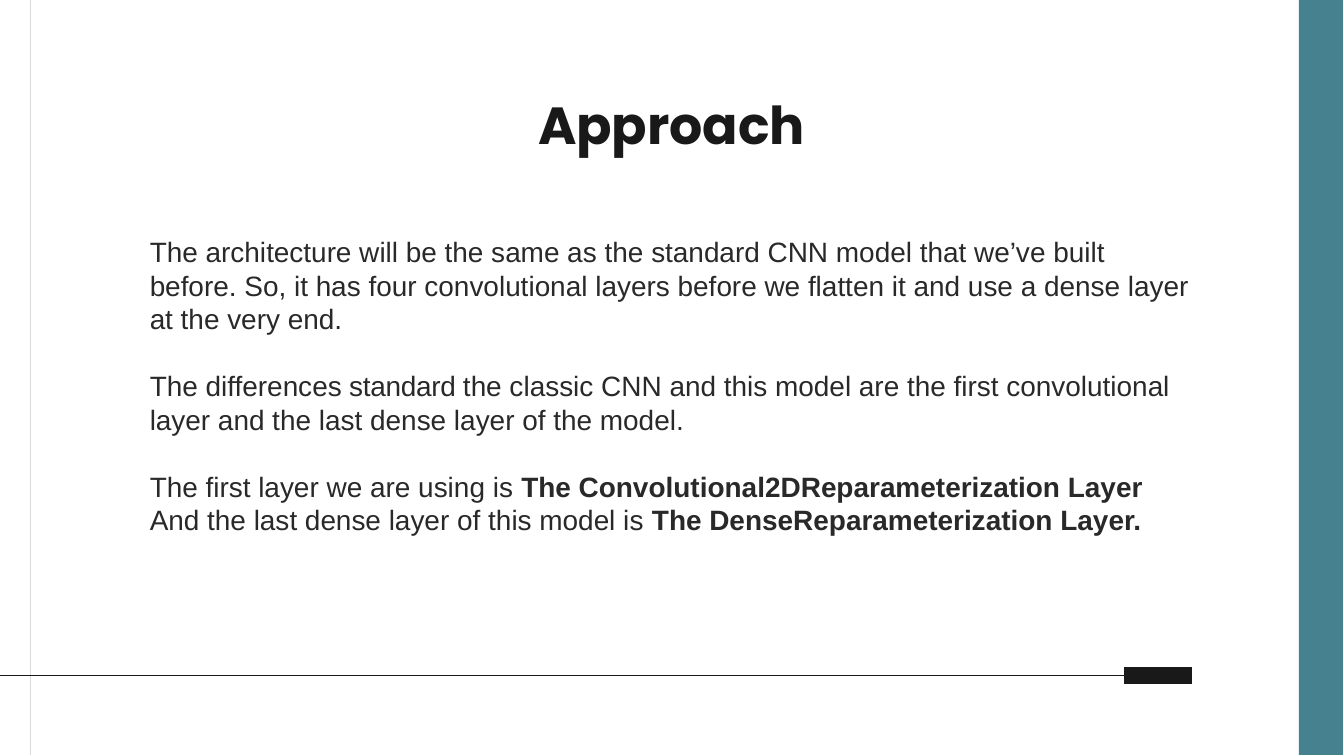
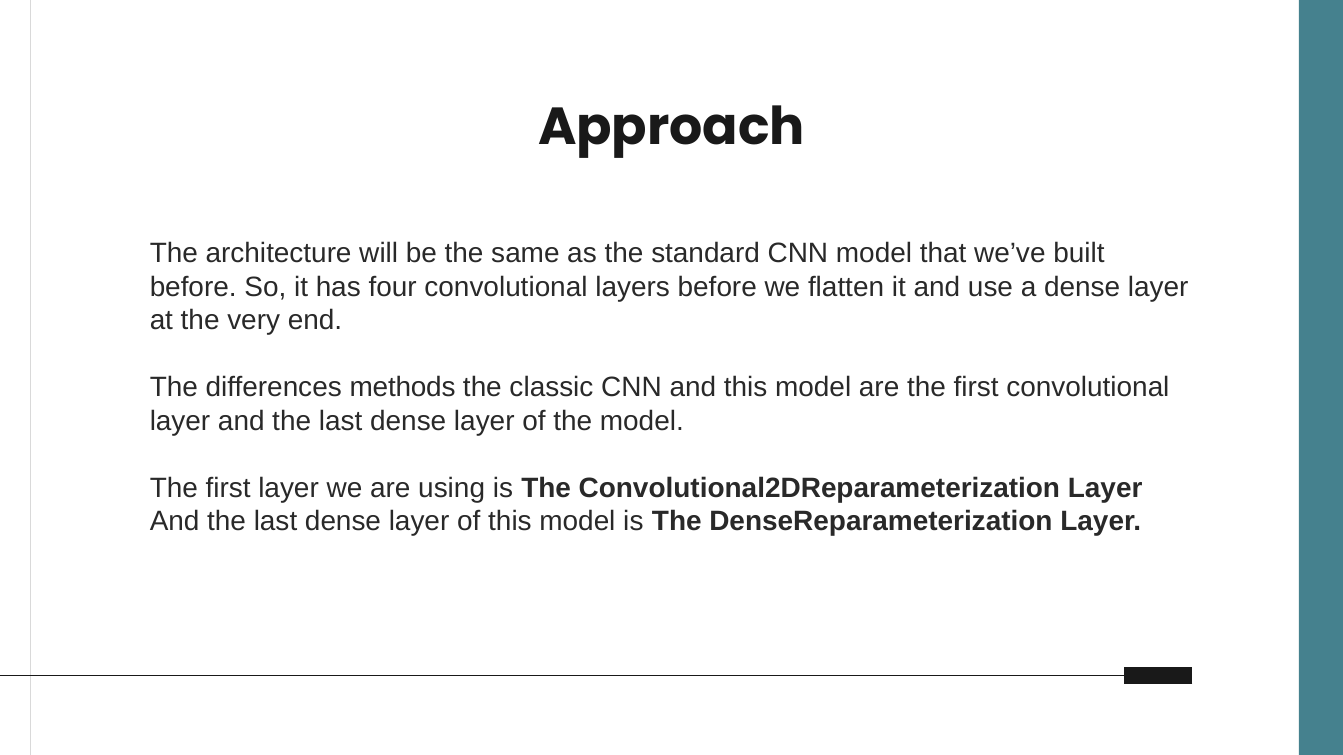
differences standard: standard -> methods (403, 388)
